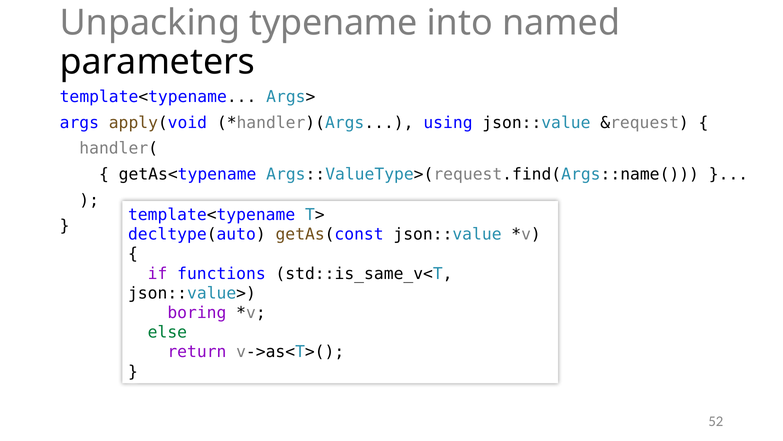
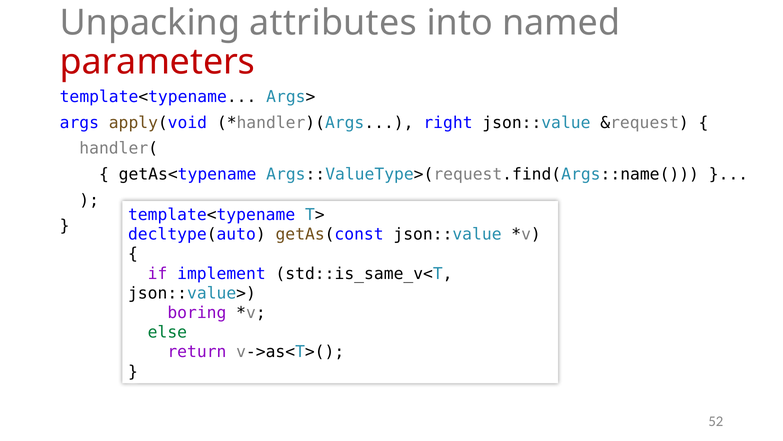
typename: typename -> attributes (333, 23)
parameters colour: black -> red (157, 62)
using: using -> right (448, 123)
functions: functions -> implement (221, 273)
